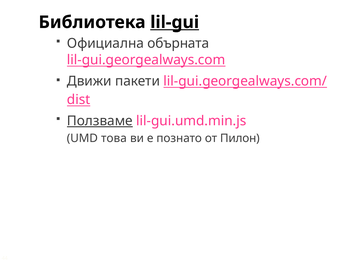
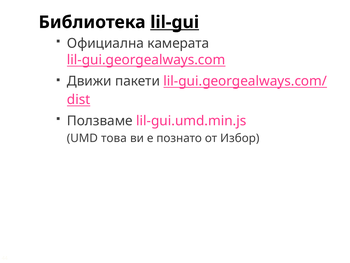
обърната: обърната -> камерата (178, 43)
Ползваме underline: present -> none (100, 121)
Пилон: Пилон -> Избор (240, 138)
